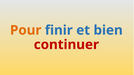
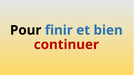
Pour colour: orange -> black (26, 30)
